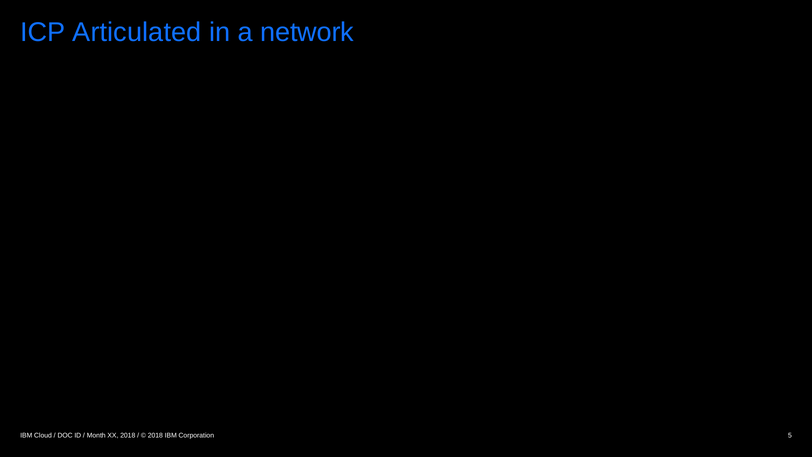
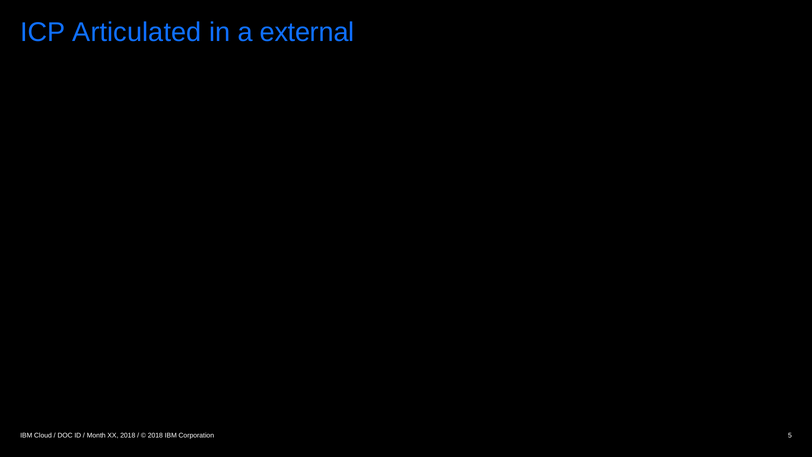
network: network -> external (307, 32)
